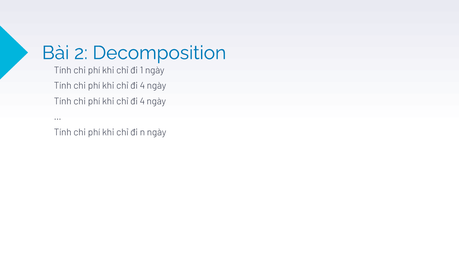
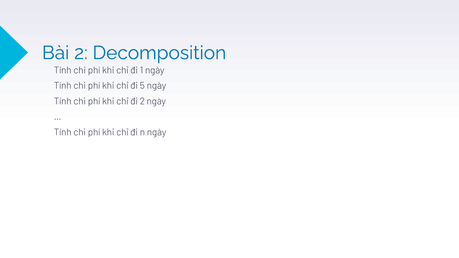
4: 4 -> 5 (142, 86)
4: 4 -> 2 (142, 101)
